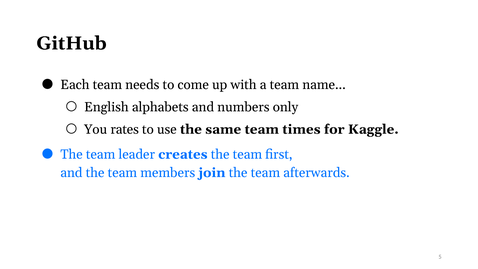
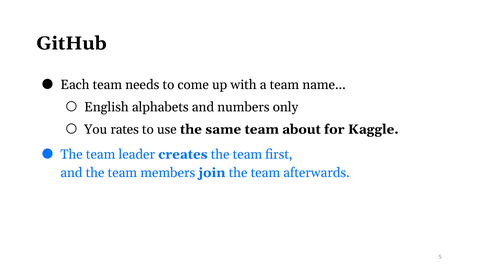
times: times -> about (301, 129)
